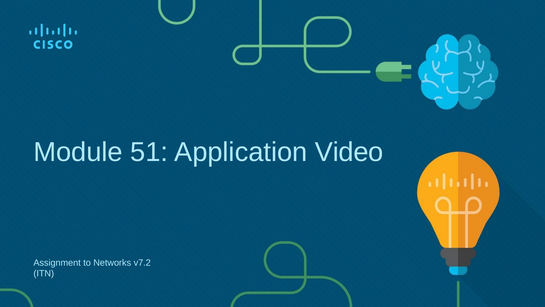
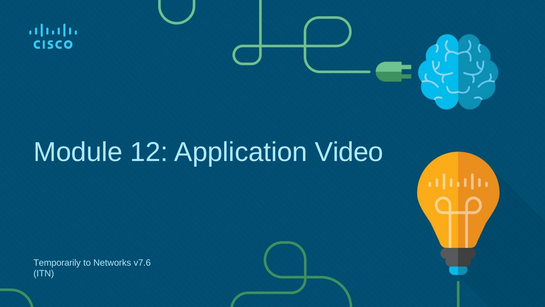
51: 51 -> 12 (149, 152)
Assignment: Assignment -> Temporarily (57, 262)
v7.2: v7.2 -> v7.6 (142, 262)
